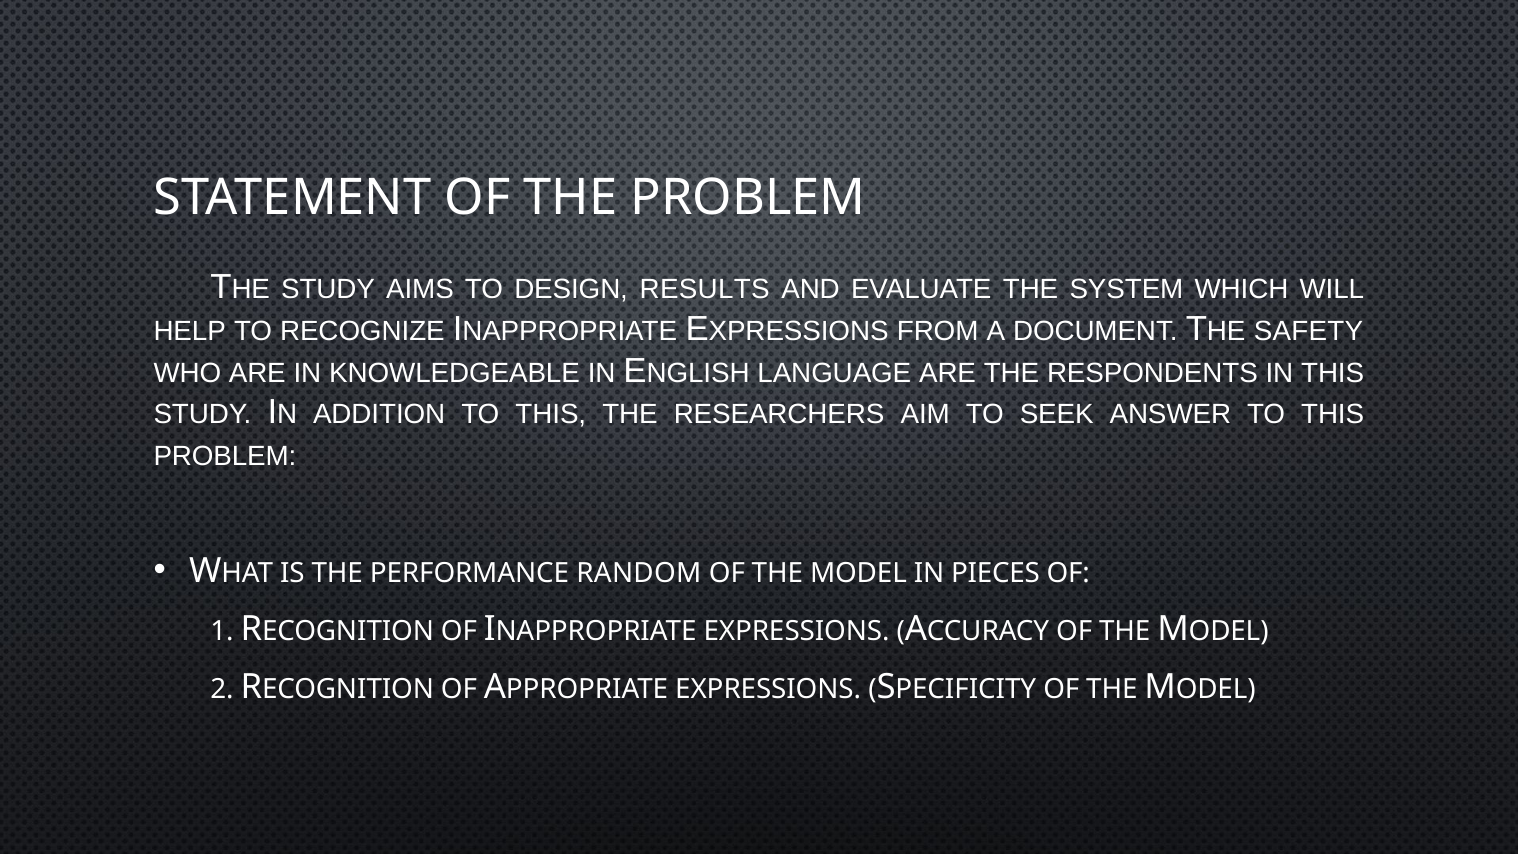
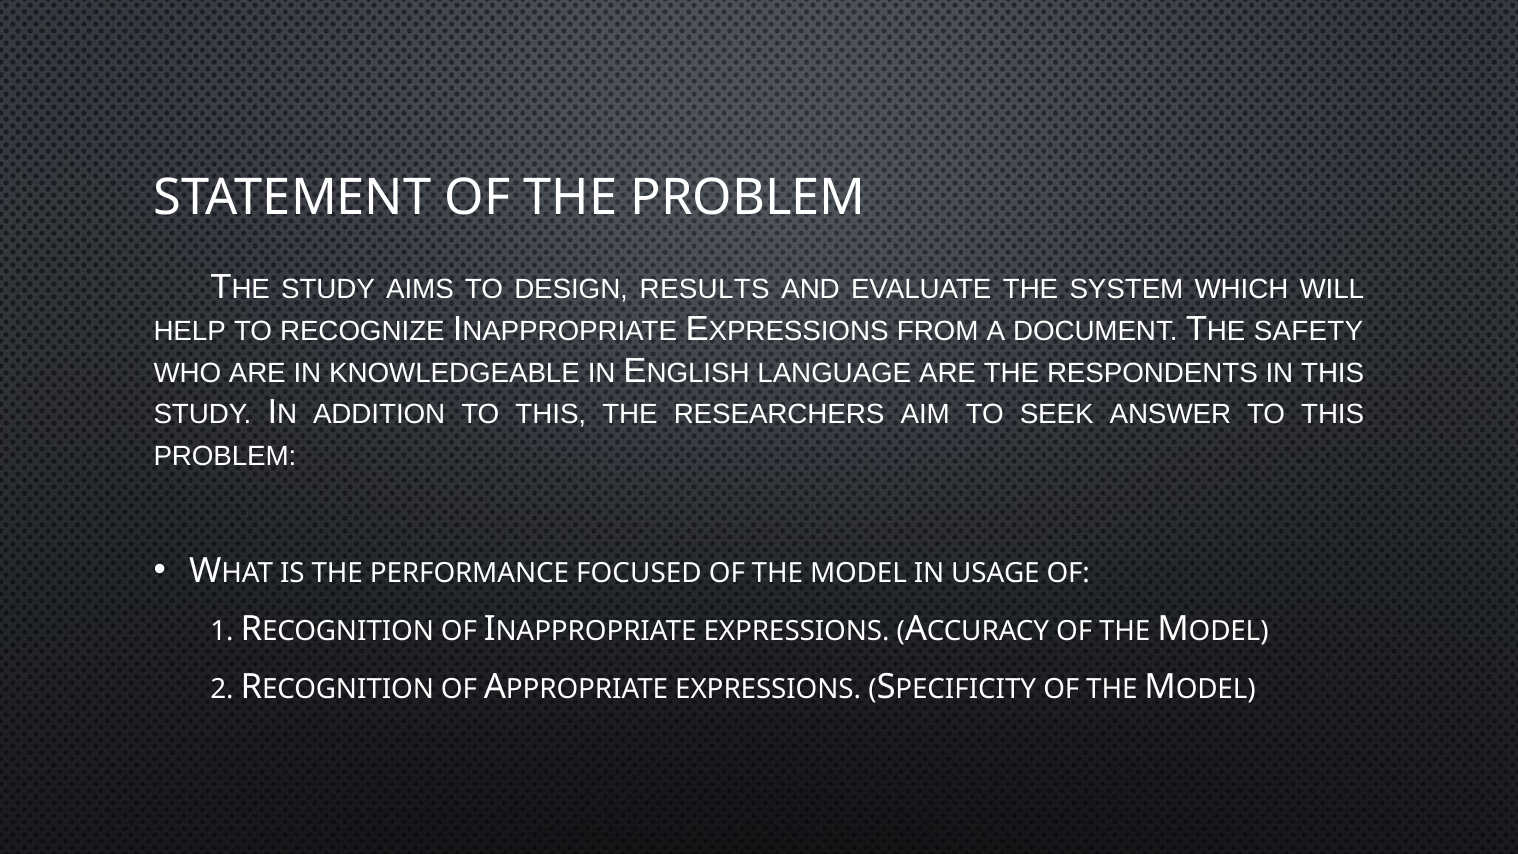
RANDOM: RANDOM -> FOCUSED (639, 573)
PIECES: PIECES -> USAGE (995, 573)
